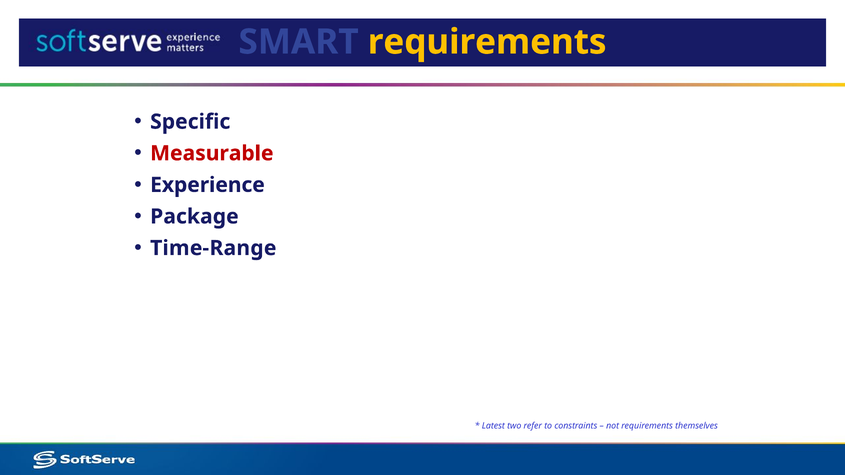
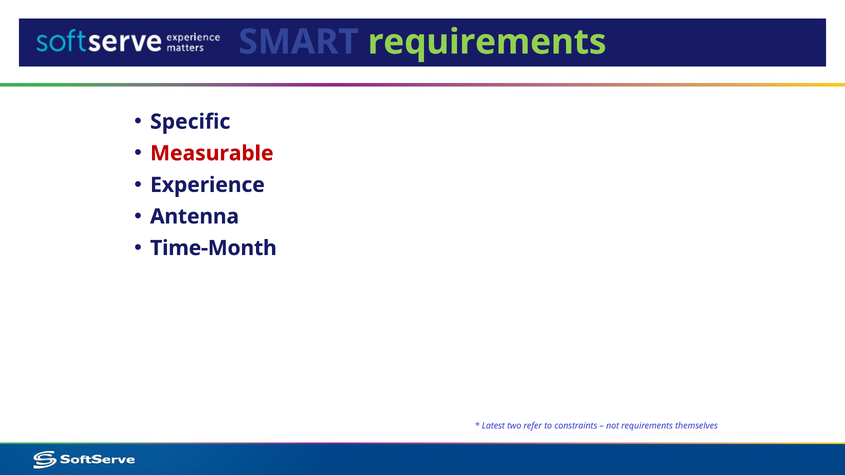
requirements colour: yellow -> light green (487, 42)
Package: Package -> Antenna (195, 217)
Time-Range: Time-Range -> Time-Month (213, 248)
